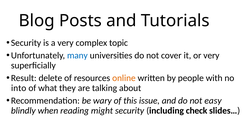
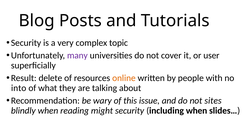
many colour: blue -> purple (77, 55)
or very: very -> user (211, 55)
easy: easy -> sites (213, 100)
including check: check -> when (197, 110)
